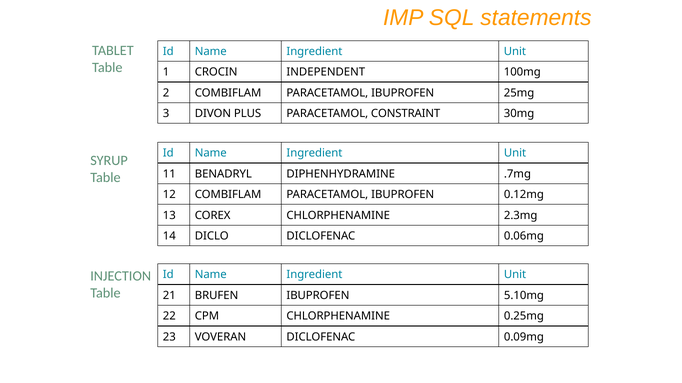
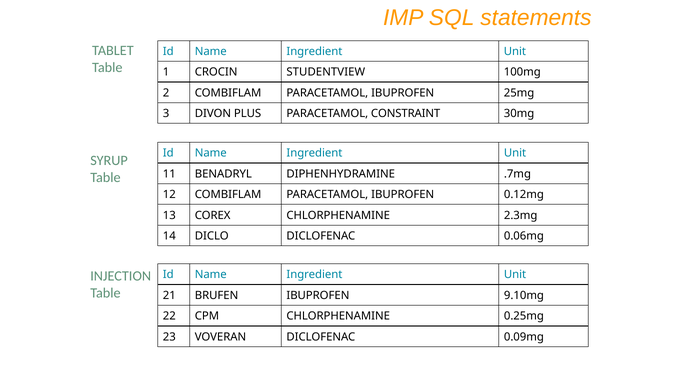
INDEPENDENT: INDEPENDENT -> STUDENTVIEW (326, 72)
5.10mg: 5.10mg -> 9.10mg (524, 296)
